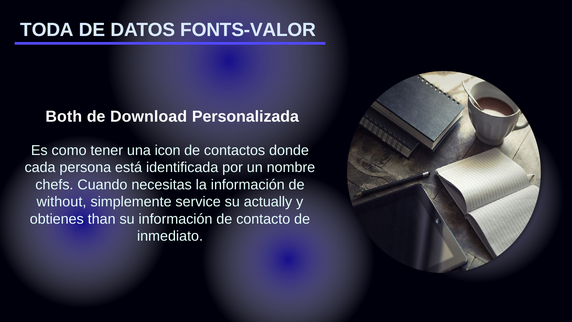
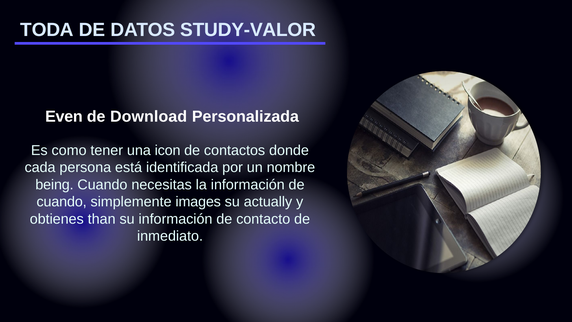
FONTS-VALOR: FONTS-VALOR -> STUDY-VALOR (248, 30)
Both: Both -> Even (64, 116)
chefs: chefs -> being (54, 185)
without: without -> cuando (62, 202)
service: service -> images (198, 202)
